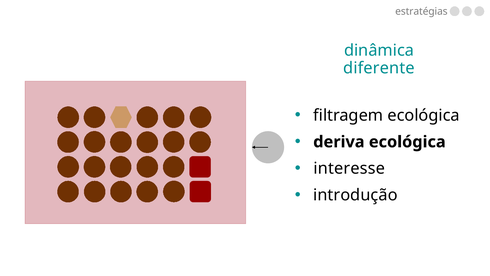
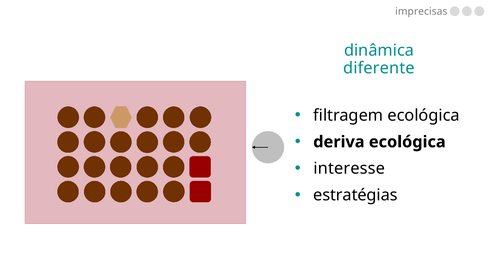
estratégias: estratégias -> imprecisas (421, 11)
introdução: introdução -> estratégias (355, 195)
